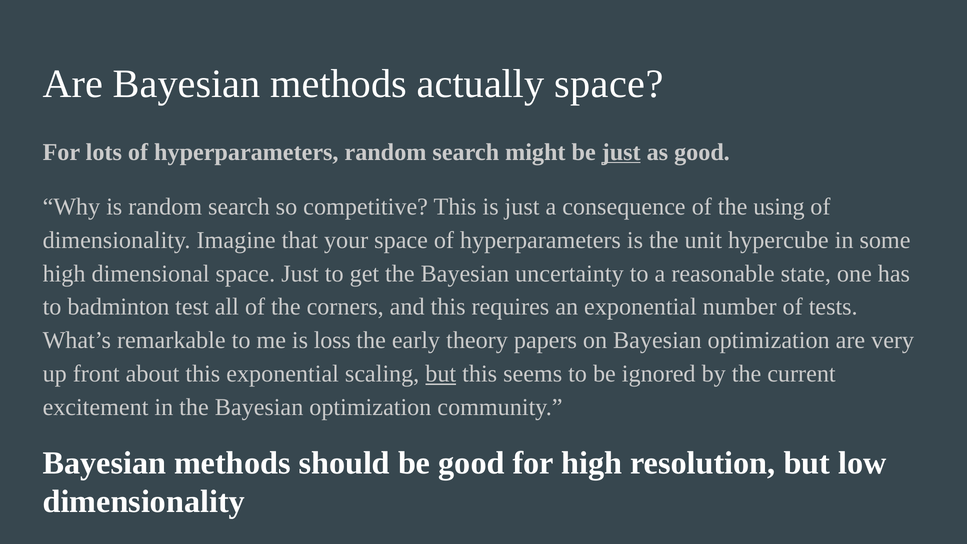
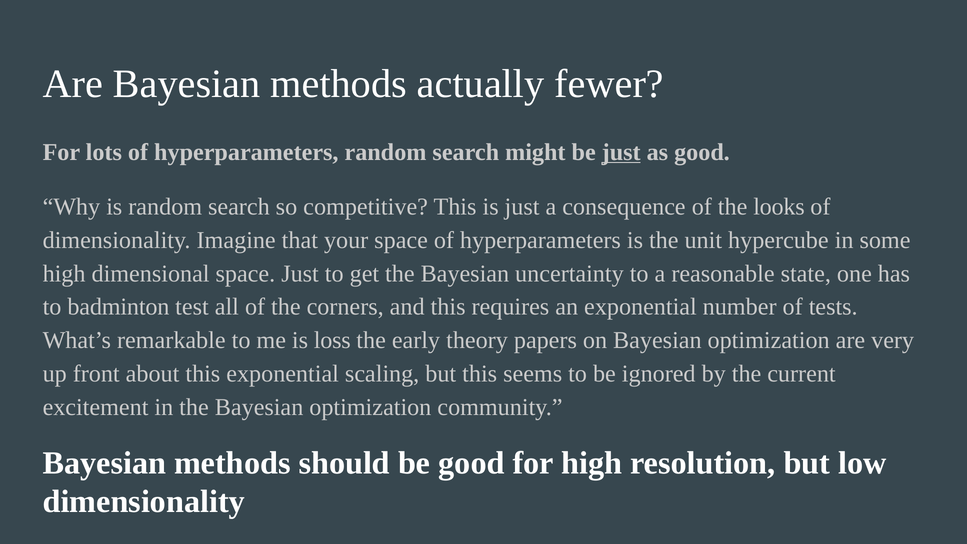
actually space: space -> fewer (609, 84)
using: using -> looks (779, 207)
but underline: present -> none (441, 374)
